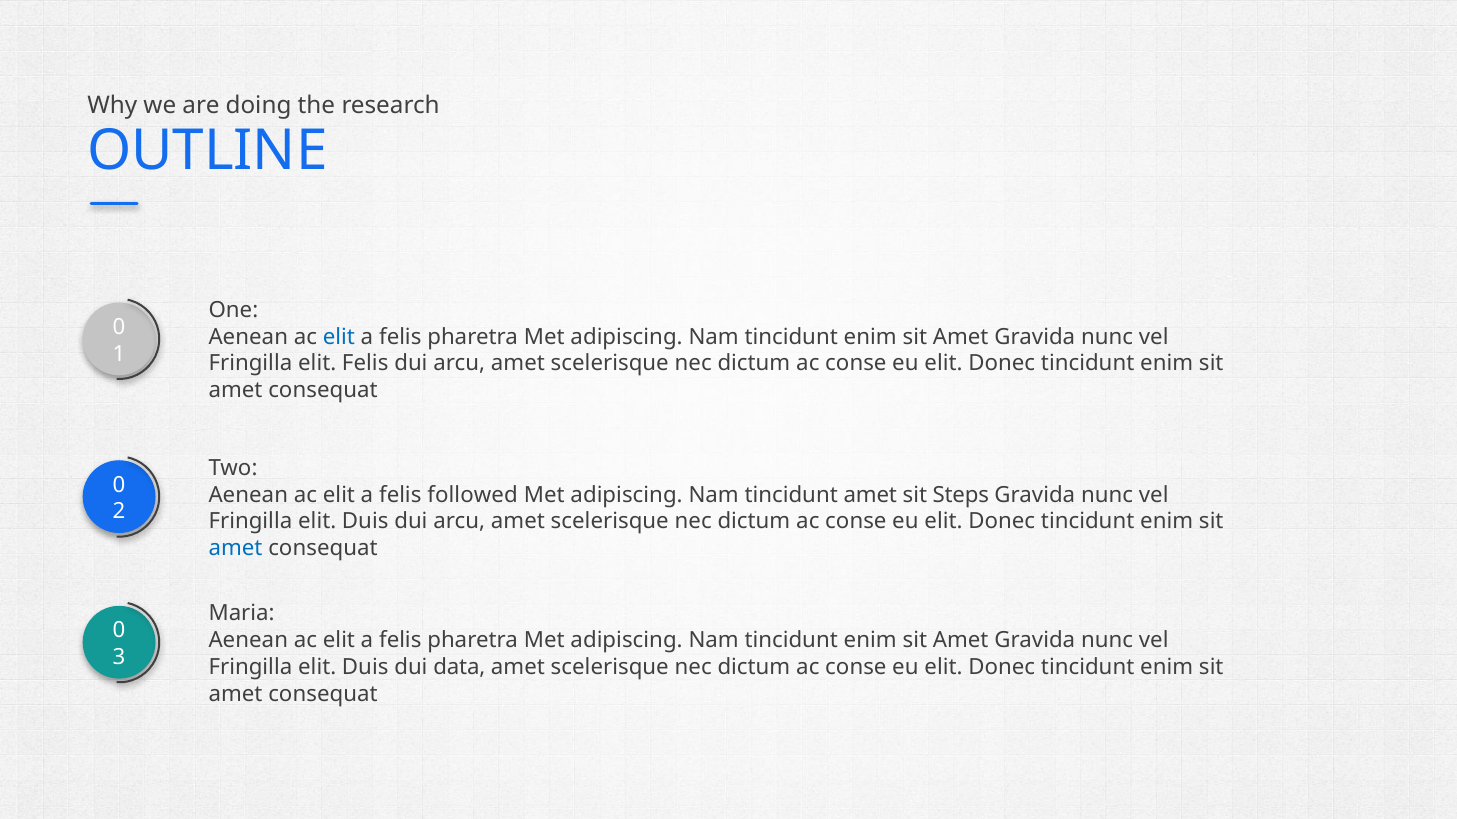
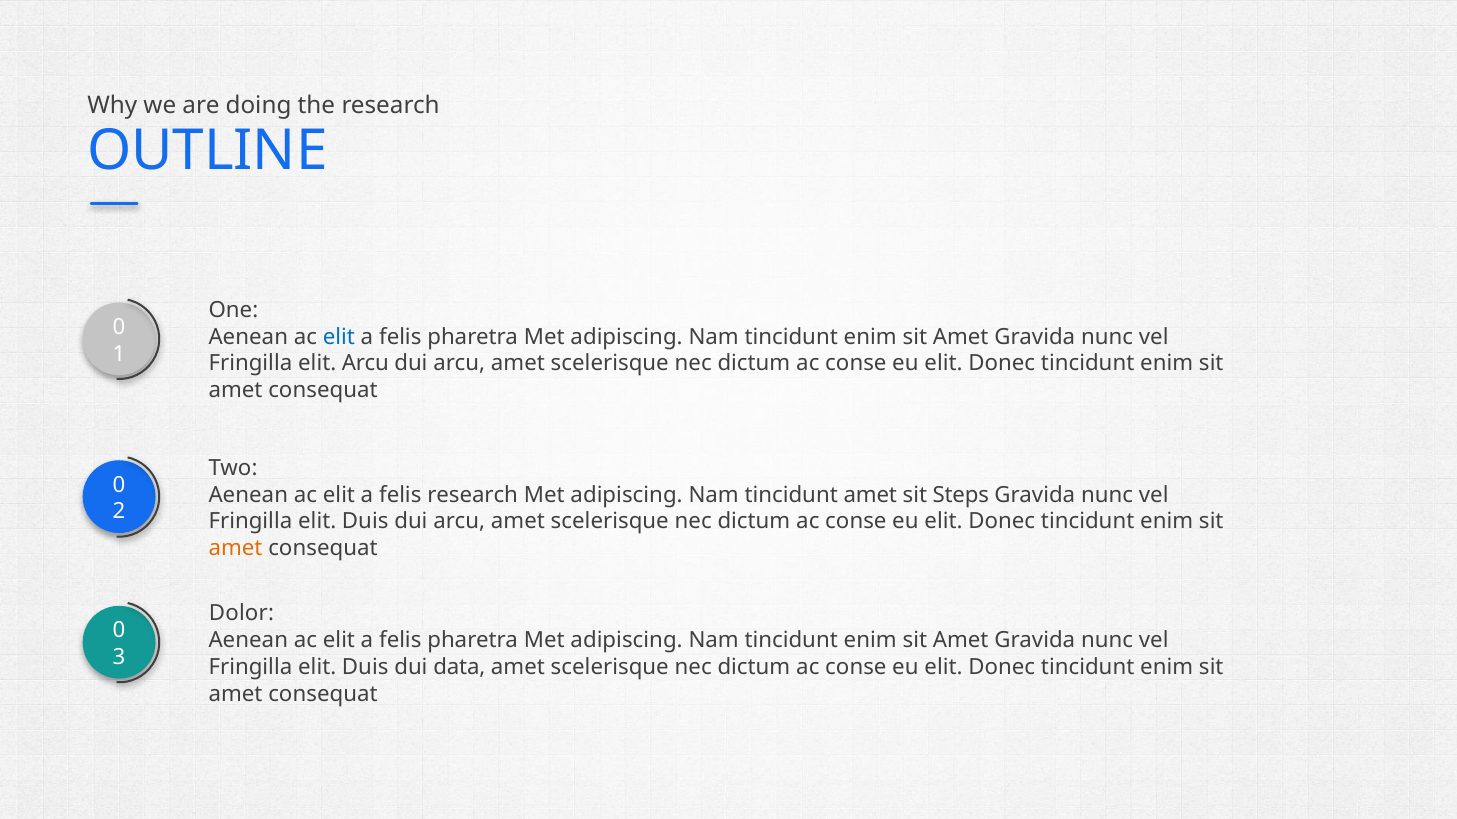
elit Felis: Felis -> Arcu (365, 364)
felis followed: followed -> research (473, 495)
amet colour: blue -> orange (236, 548)
Maria: Maria -> Dolor (241, 614)
